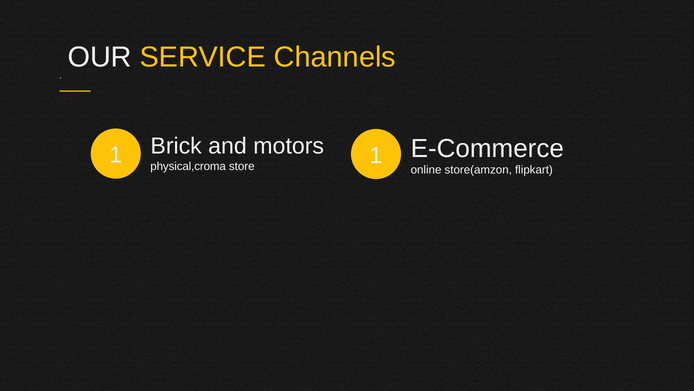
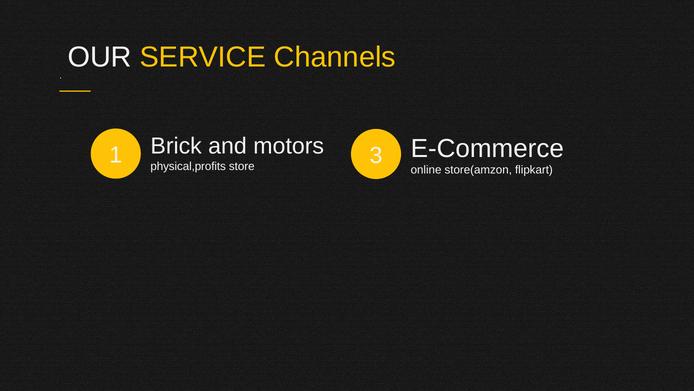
physical,croma: physical,croma -> physical,profits (188, 166)
store 1: 1 -> 3 (376, 155)
